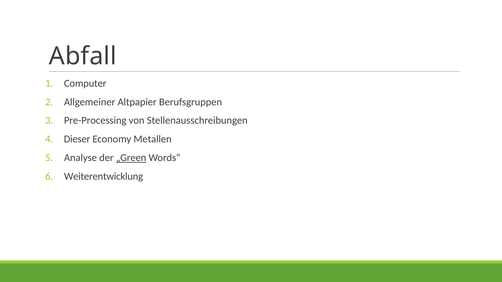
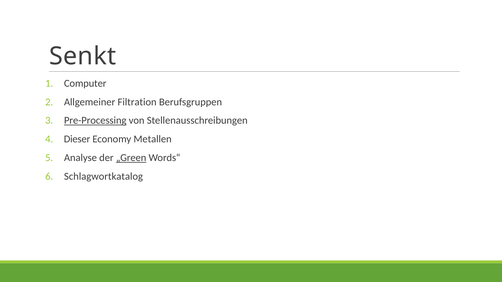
Abfall: Abfall -> Senkt (83, 56)
Altpapier: Altpapier -> Filtration (137, 102)
Pre-Processing underline: none -> present (95, 121)
Weiterentwicklung: Weiterentwicklung -> Schlagwortkatalog (103, 177)
